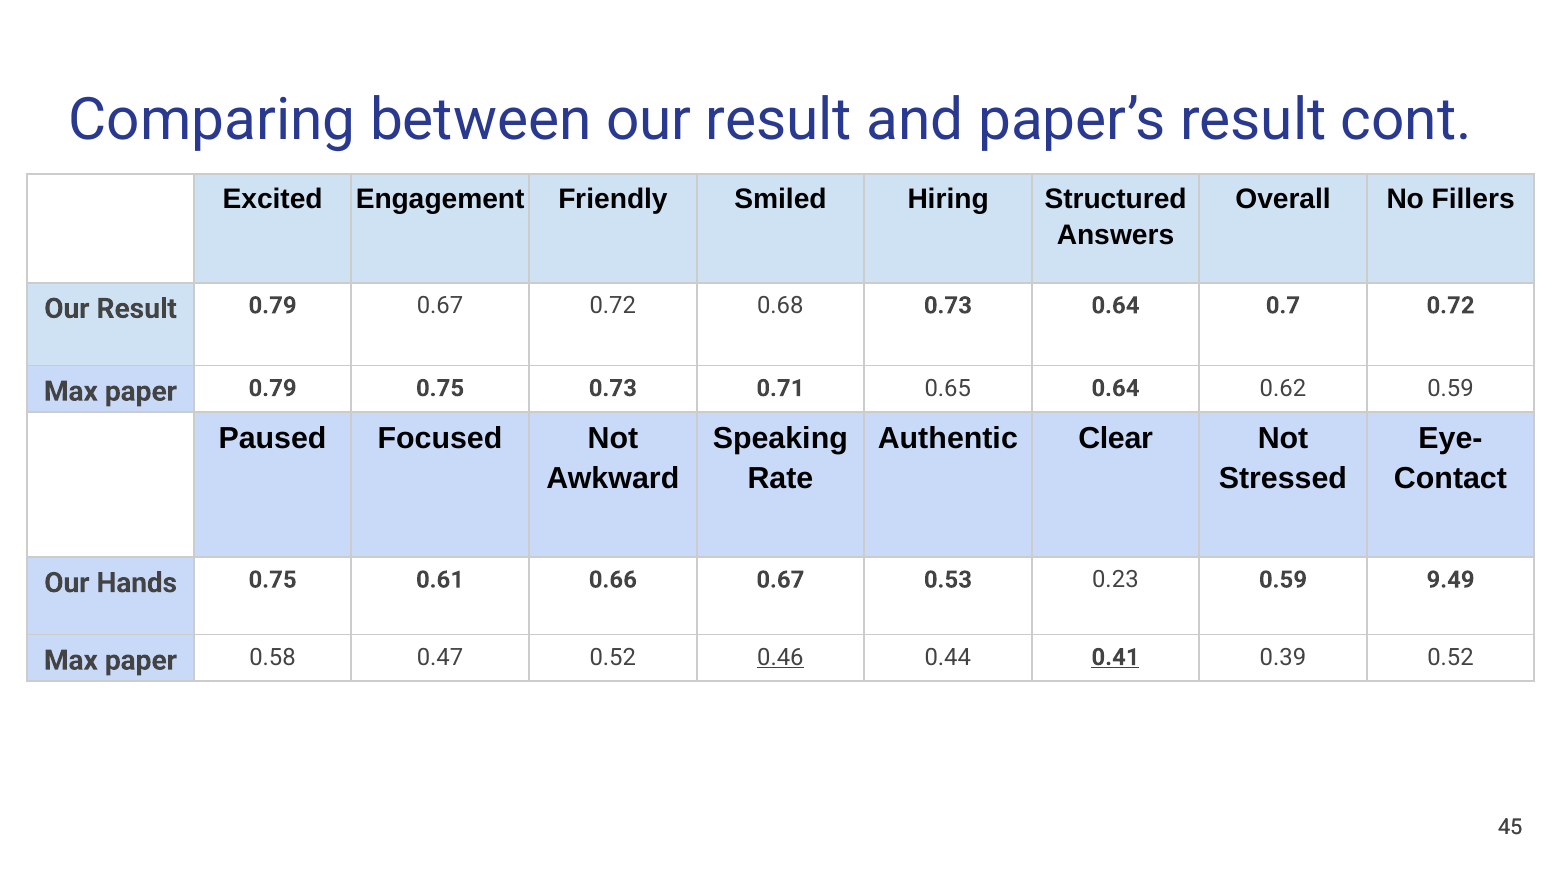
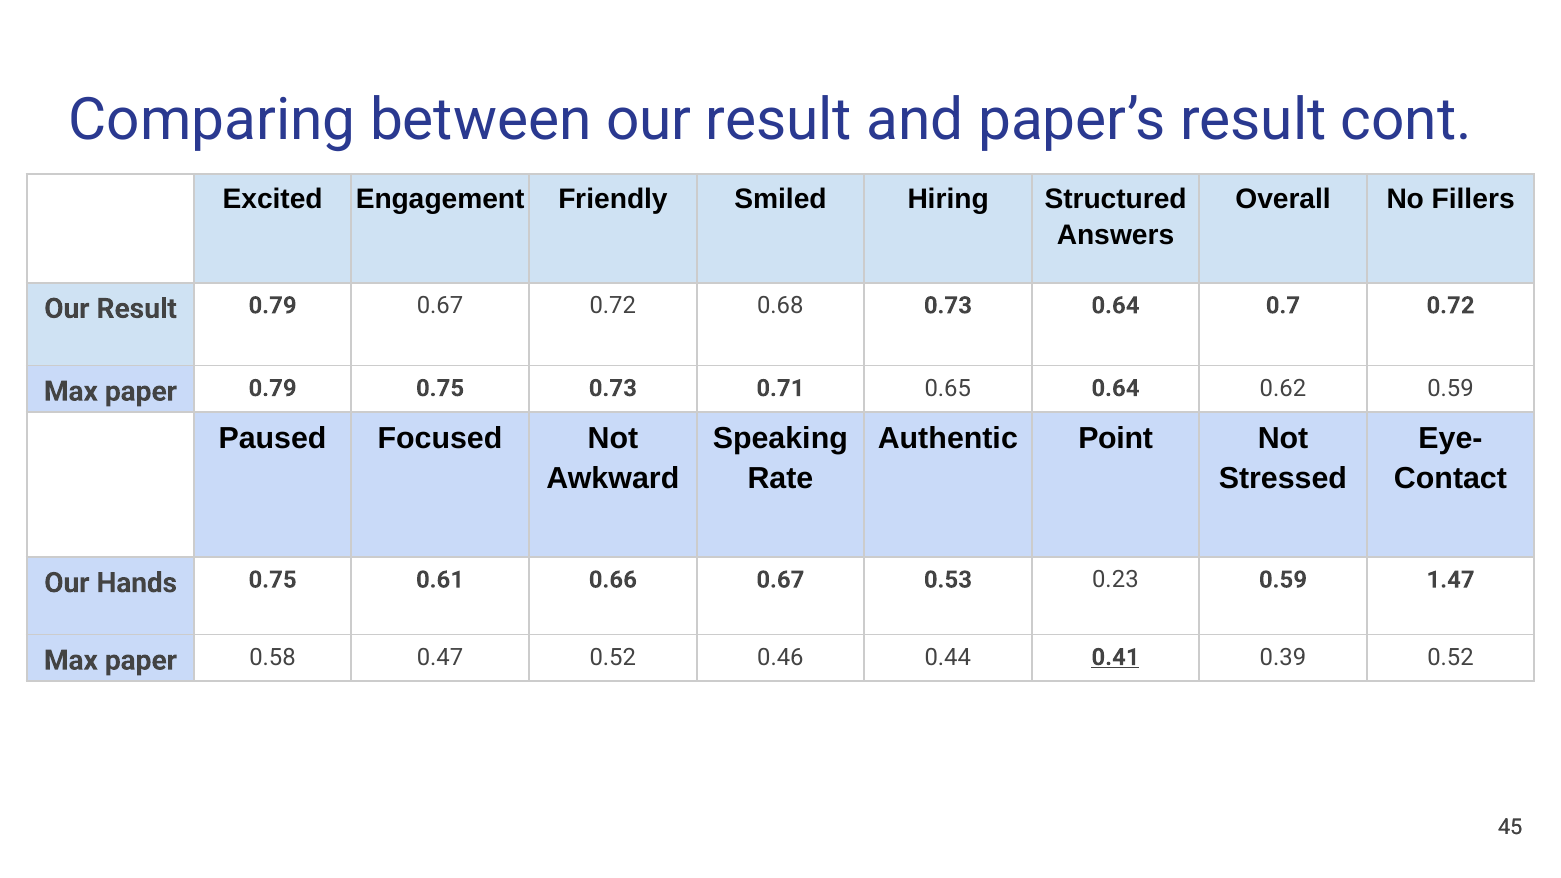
Clear: Clear -> Point (1116, 439)
9.49: 9.49 -> 1.47 (1451, 580)
0.46 underline: present -> none (780, 657)
